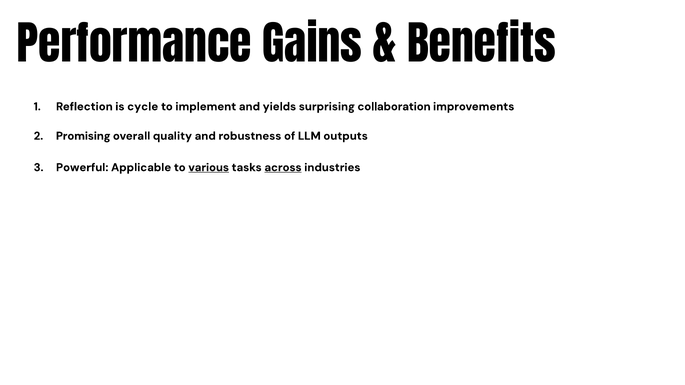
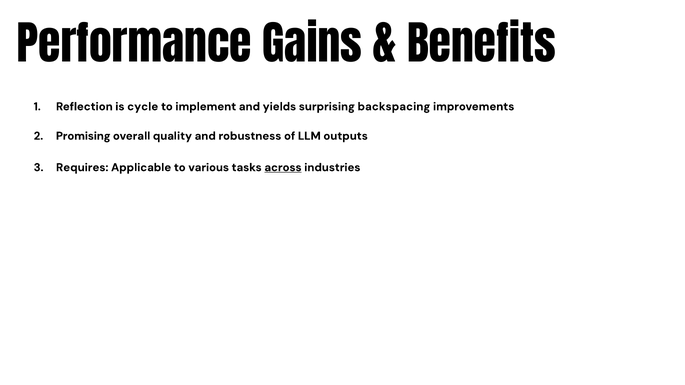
collaboration: collaboration -> backspacing (394, 107)
Powerful: Powerful -> Requires (82, 168)
various underline: present -> none (209, 168)
